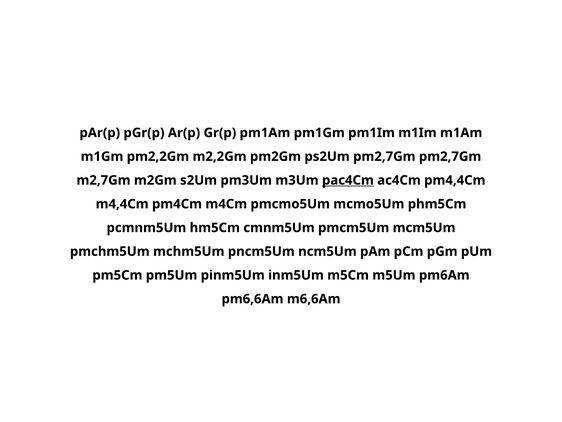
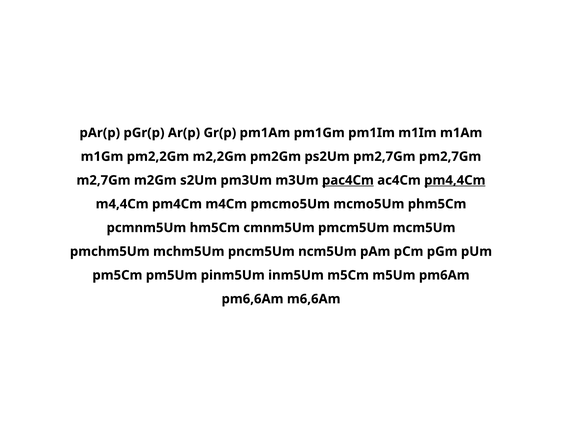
pm4,4Cm underline: none -> present (455, 180)
